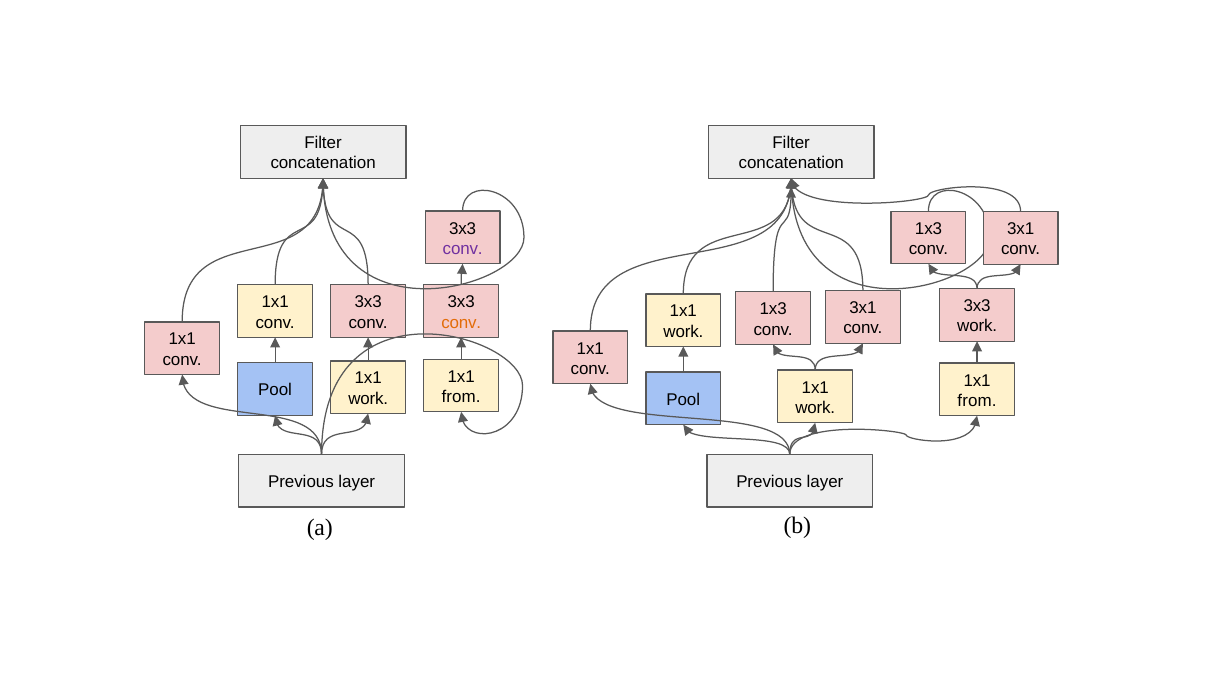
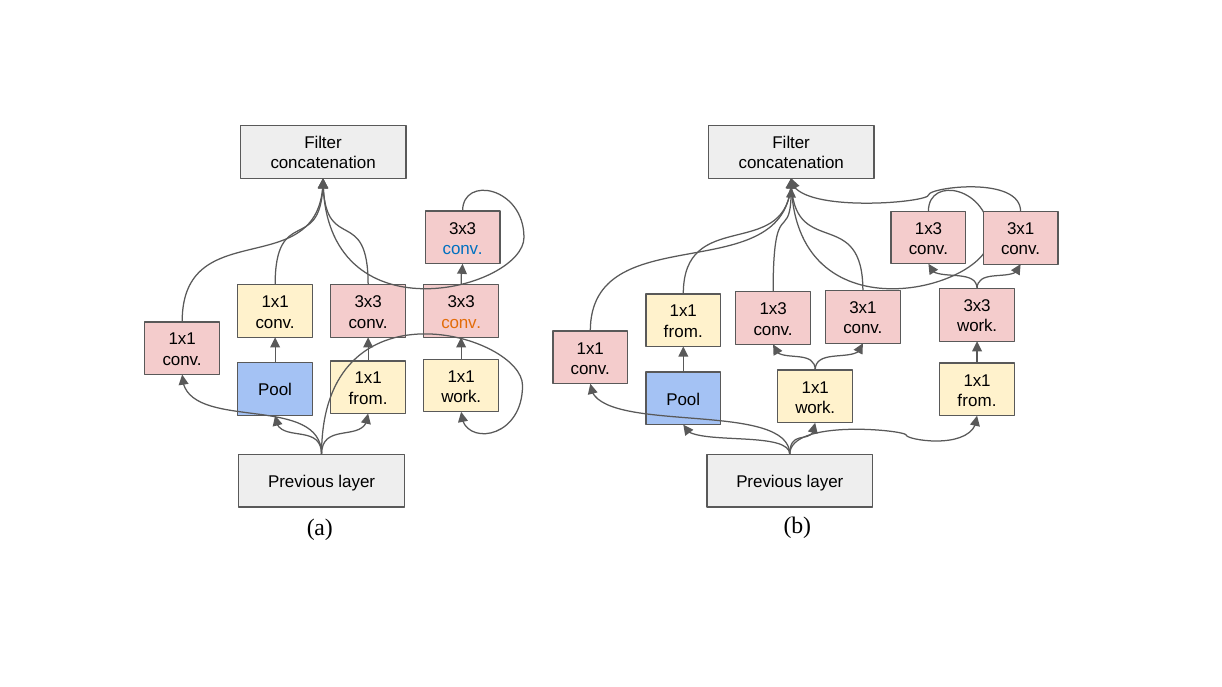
conv colour: purple -> blue (463, 249)
work: work -> from (683, 332)
from: from -> work (461, 397)
work: work -> from (368, 399)
